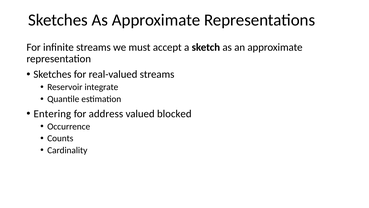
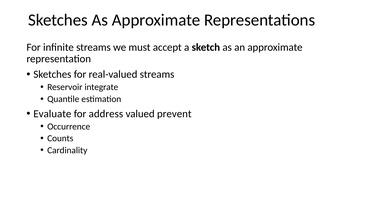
Entering: Entering -> Evaluate (52, 113)
blocked: blocked -> prevent (174, 113)
